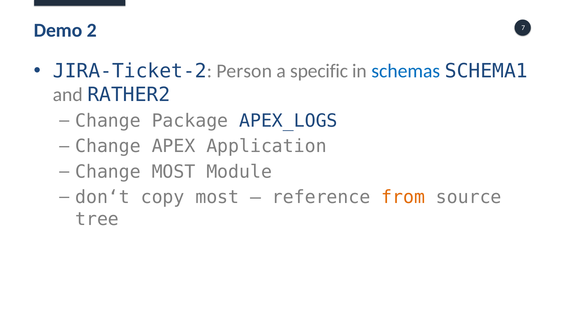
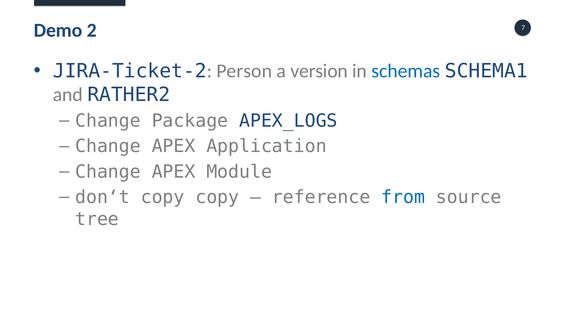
specific: specific -> version (319, 71)
MOST: MOST -> APEX (174, 172)
copy most: most -> copy (217, 197)
from colour: orange -> blue (403, 197)
